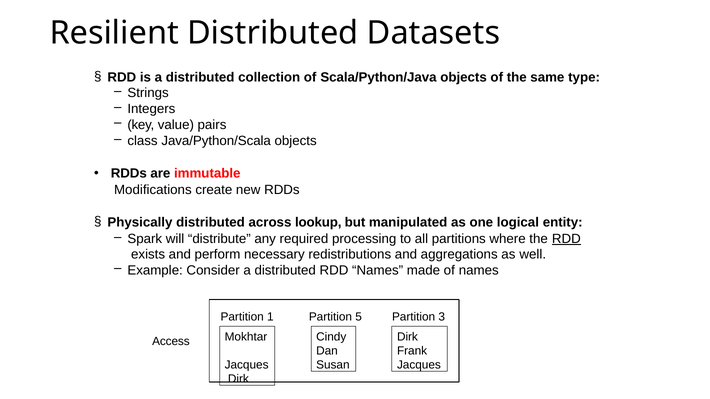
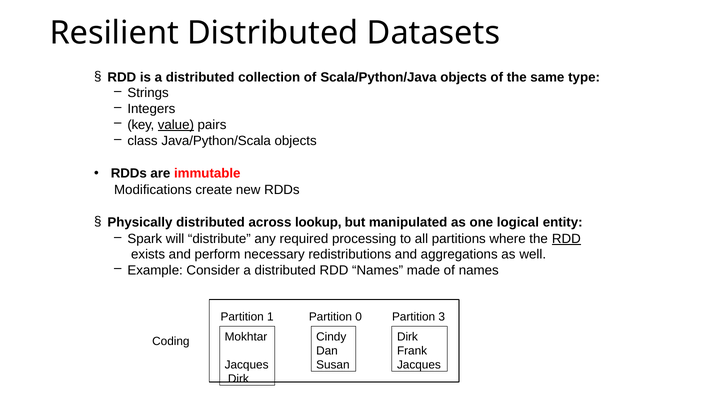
value underline: none -> present (176, 125)
5: 5 -> 0 (359, 317)
Access: Access -> Coding (171, 342)
